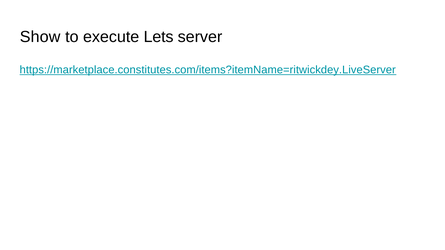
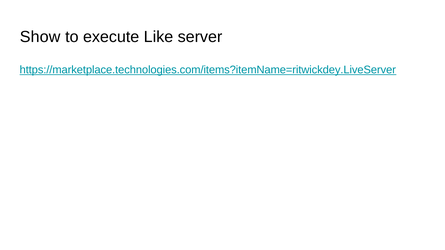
Lets: Lets -> Like (158, 37)
https://marketplace.constitutes.com/items?itemName=ritwickdey.LiveServer: https://marketplace.constitutes.com/items?itemName=ritwickdey.LiveServer -> https://marketplace.technologies.com/items?itemName=ritwickdey.LiveServer (208, 70)
